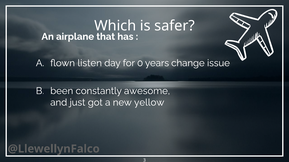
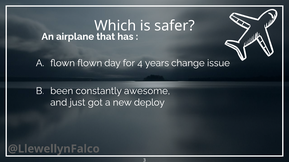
flown listen: listen -> flown (90, 63)
0: 0 -> 4 (140, 63)
yellow: yellow -> deploy (149, 103)
